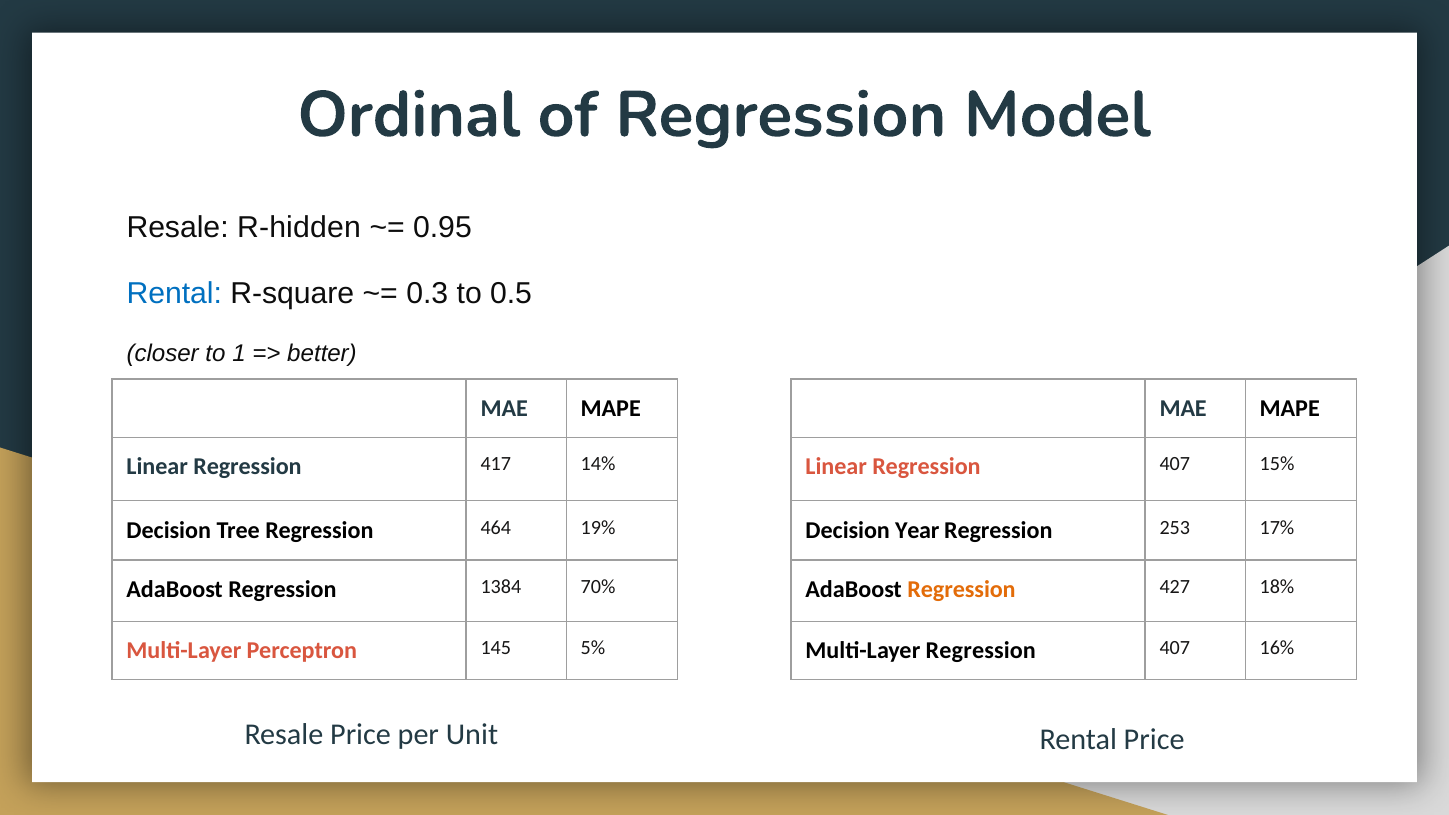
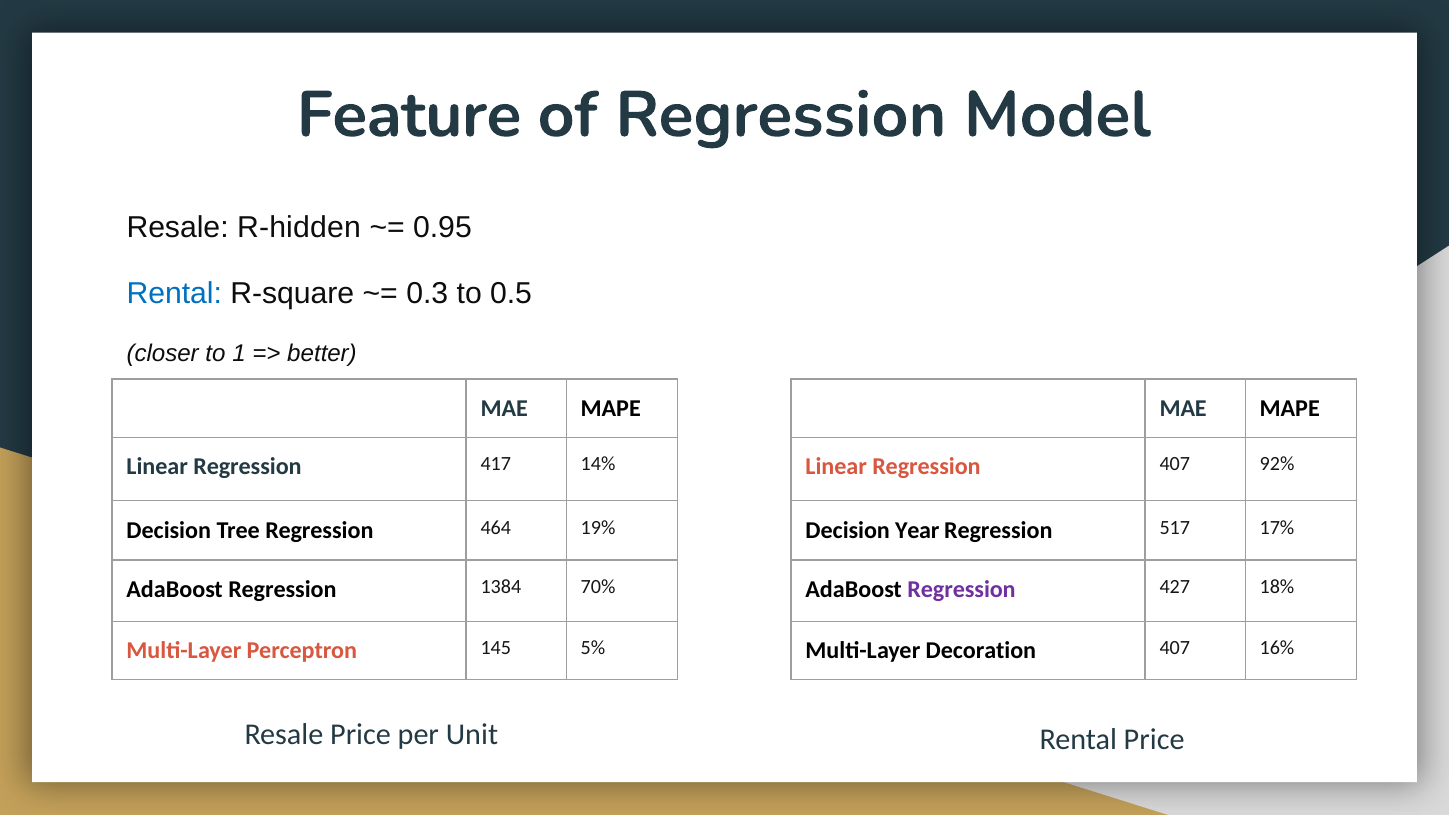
Ordinal: Ordinal -> Feature (409, 115)
15%: 15% -> 92% (1277, 464)
253: 253 -> 517 (1175, 528)
Regression colour: orange -> purple (962, 589)
Multi-Layer Regression: Regression -> Decoration (981, 651)
